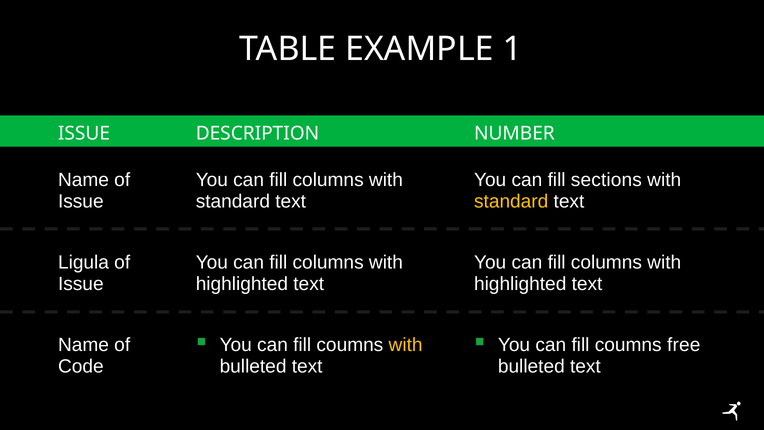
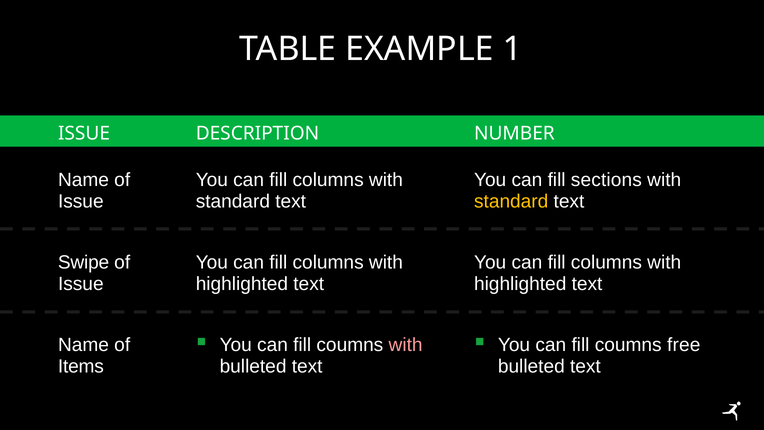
Ligula: Ligula -> Swipe (84, 262)
with colour: yellow -> pink (406, 345)
Code: Code -> Items (81, 366)
